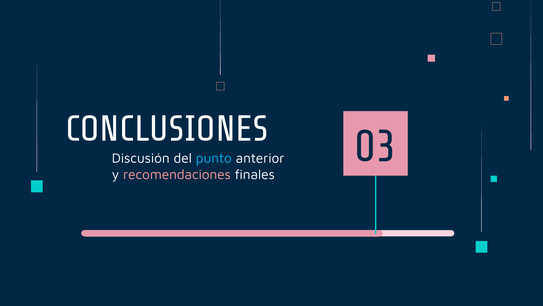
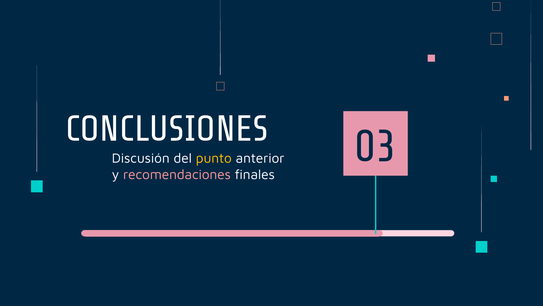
punto colour: light blue -> yellow (214, 158)
